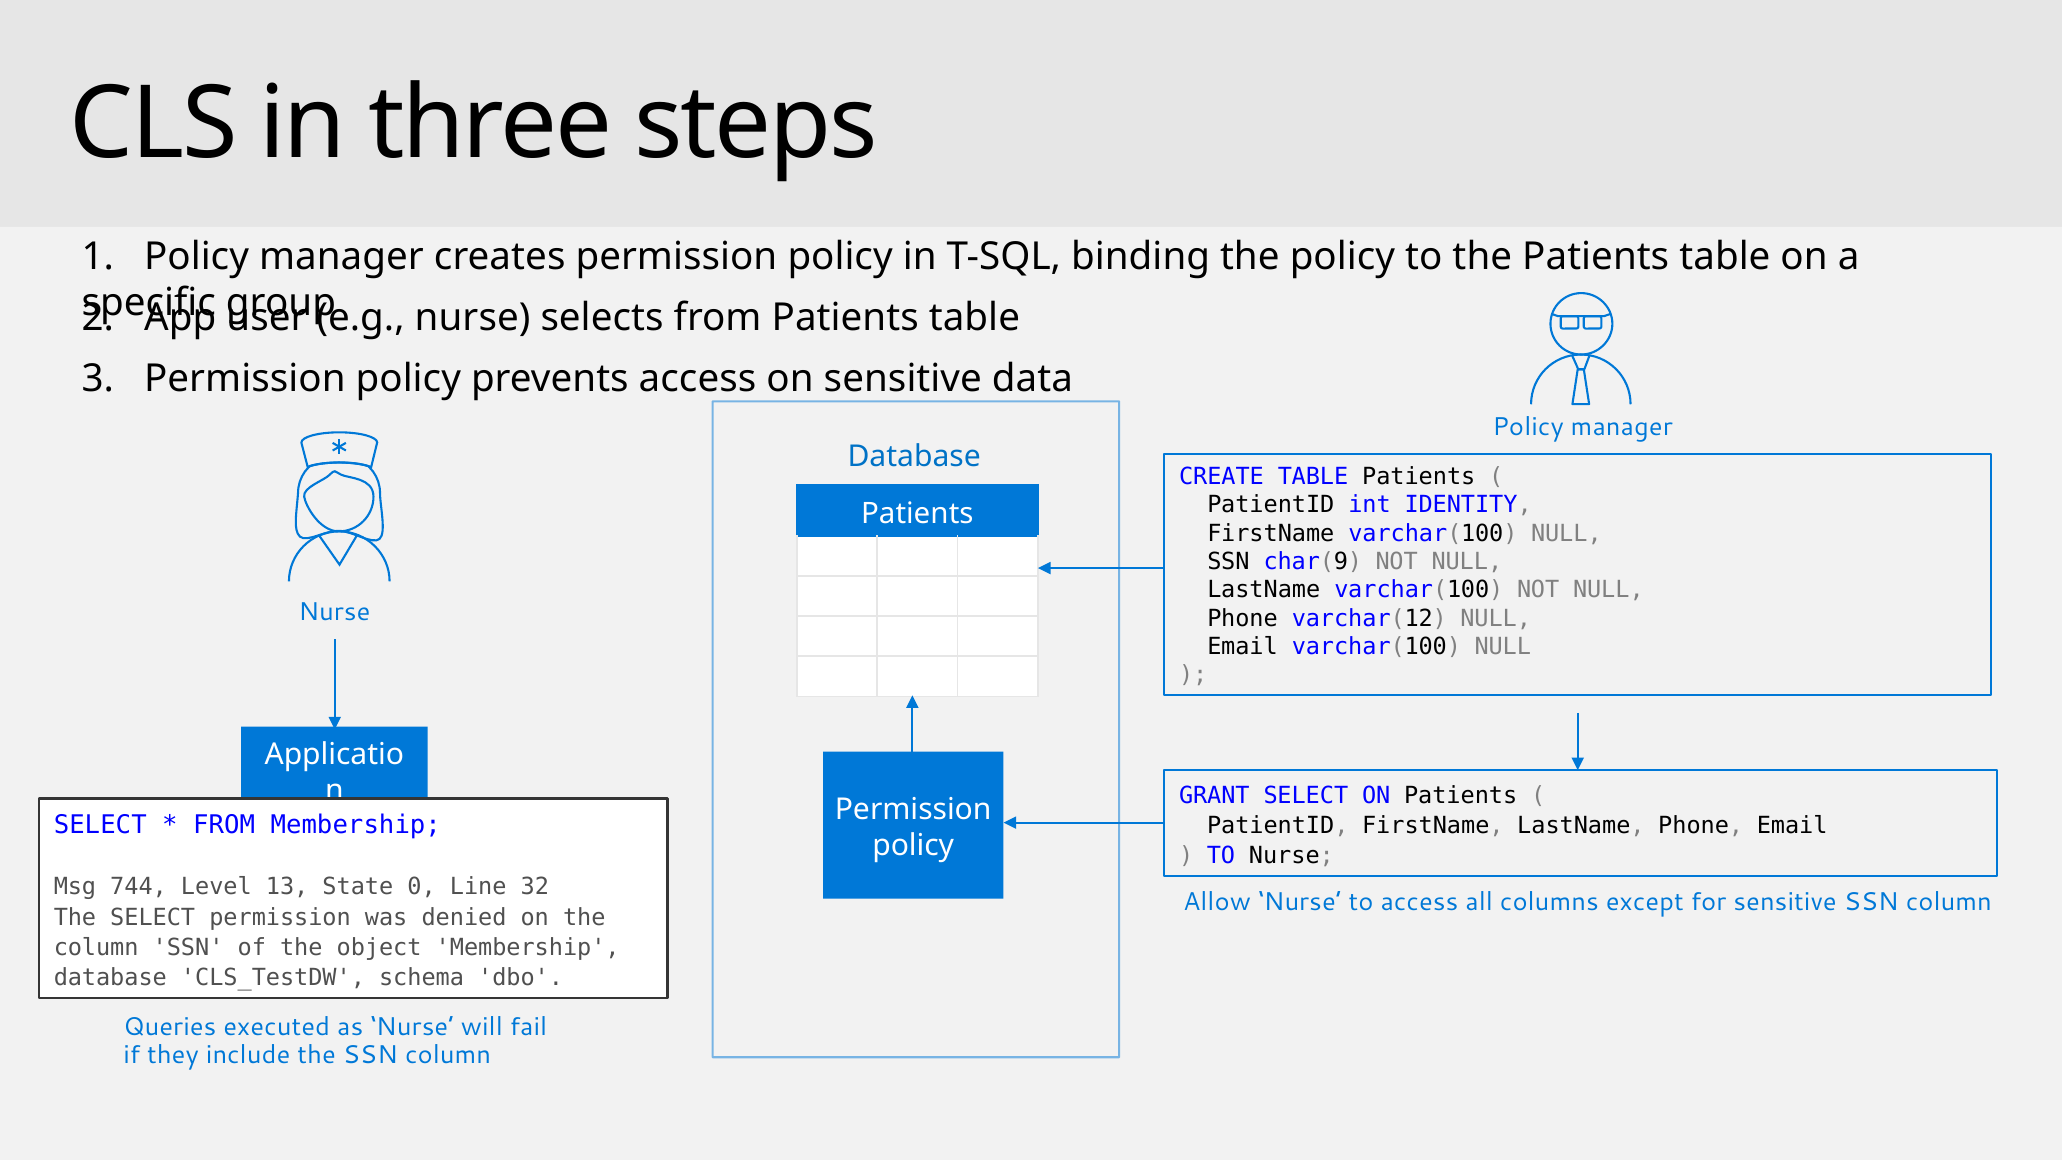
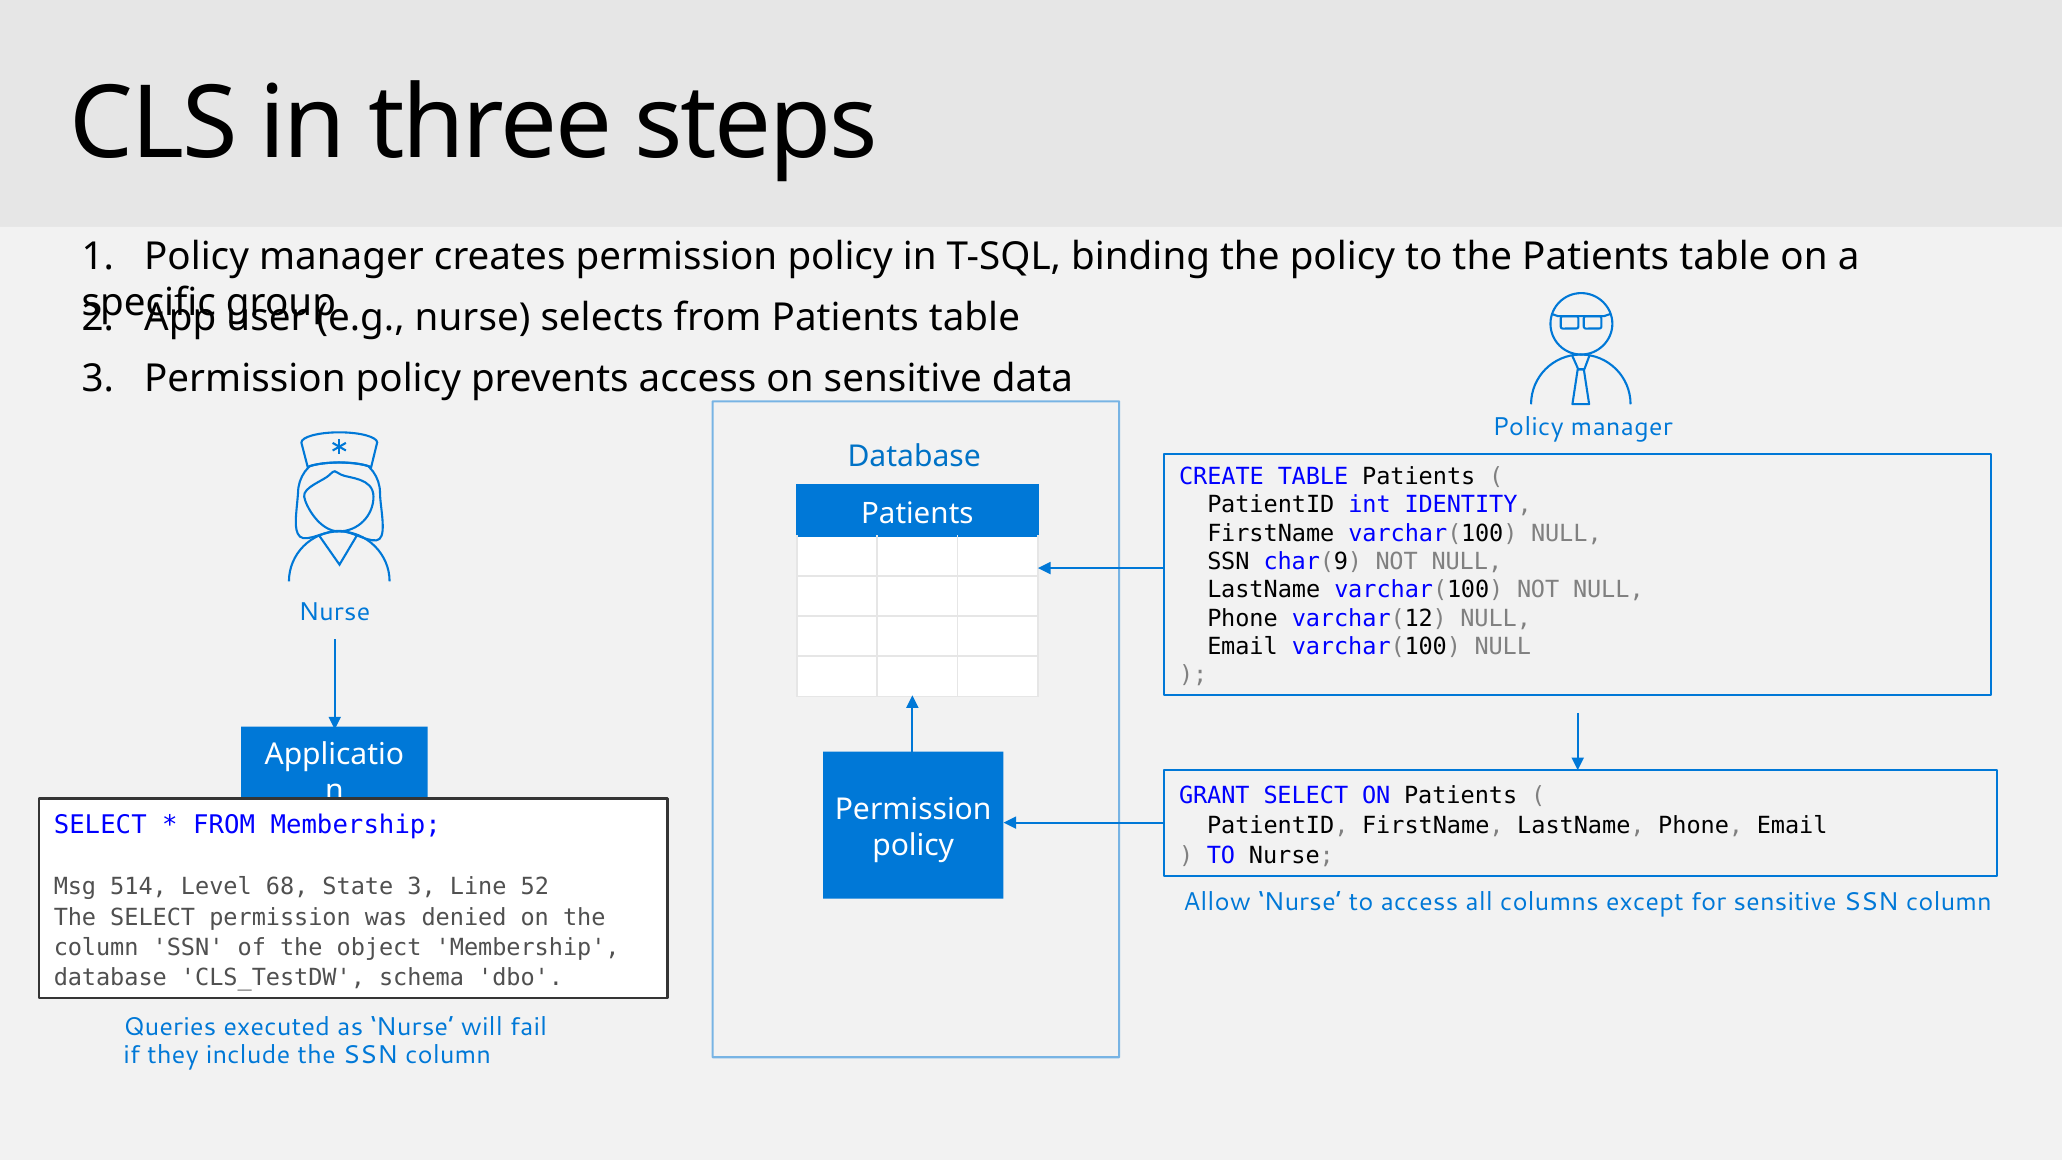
744: 744 -> 514 (139, 887)
13: 13 -> 68 (287, 887)
State 0: 0 -> 3 (422, 887)
32: 32 -> 52 (535, 887)
